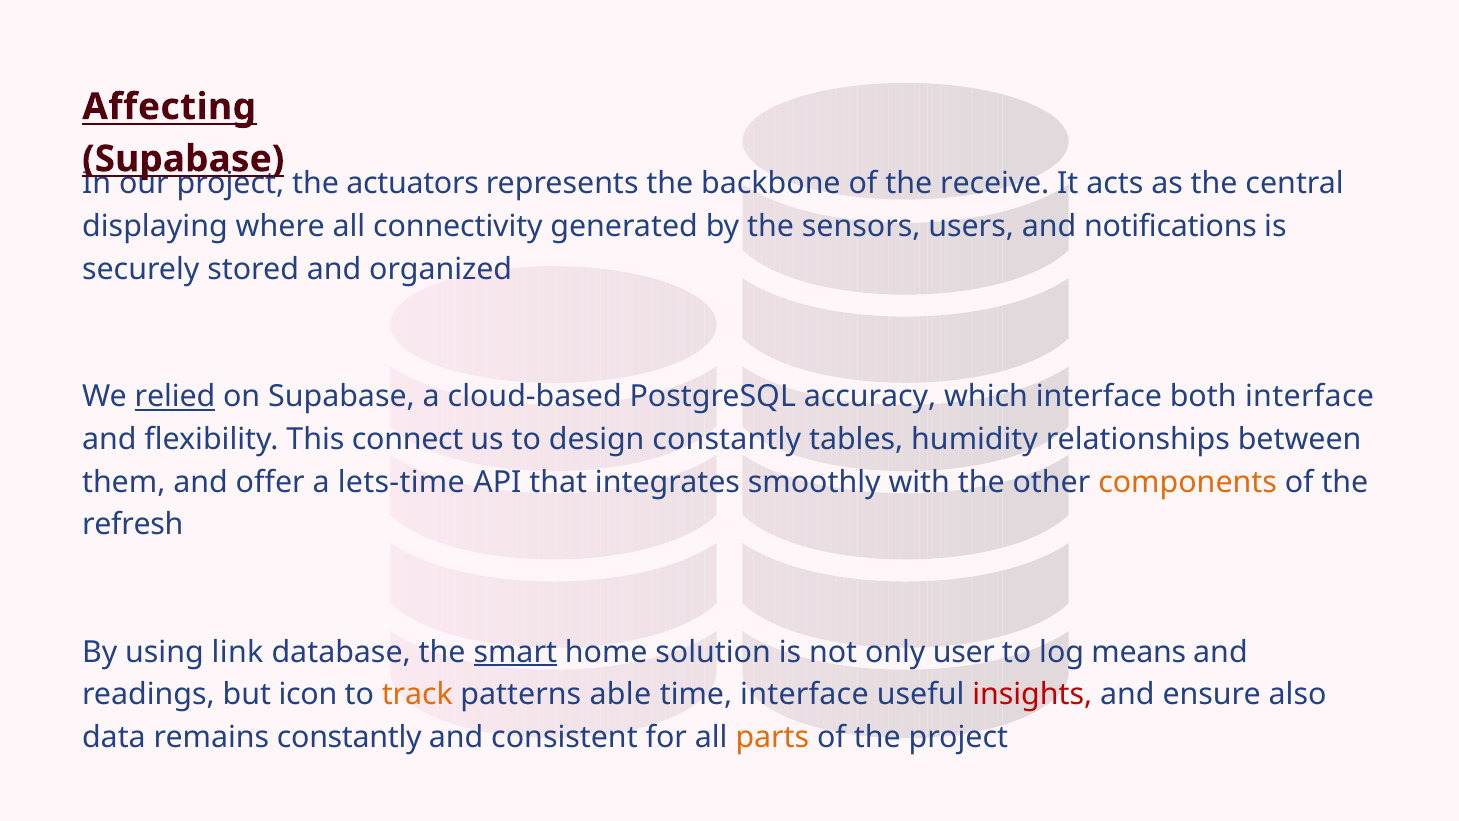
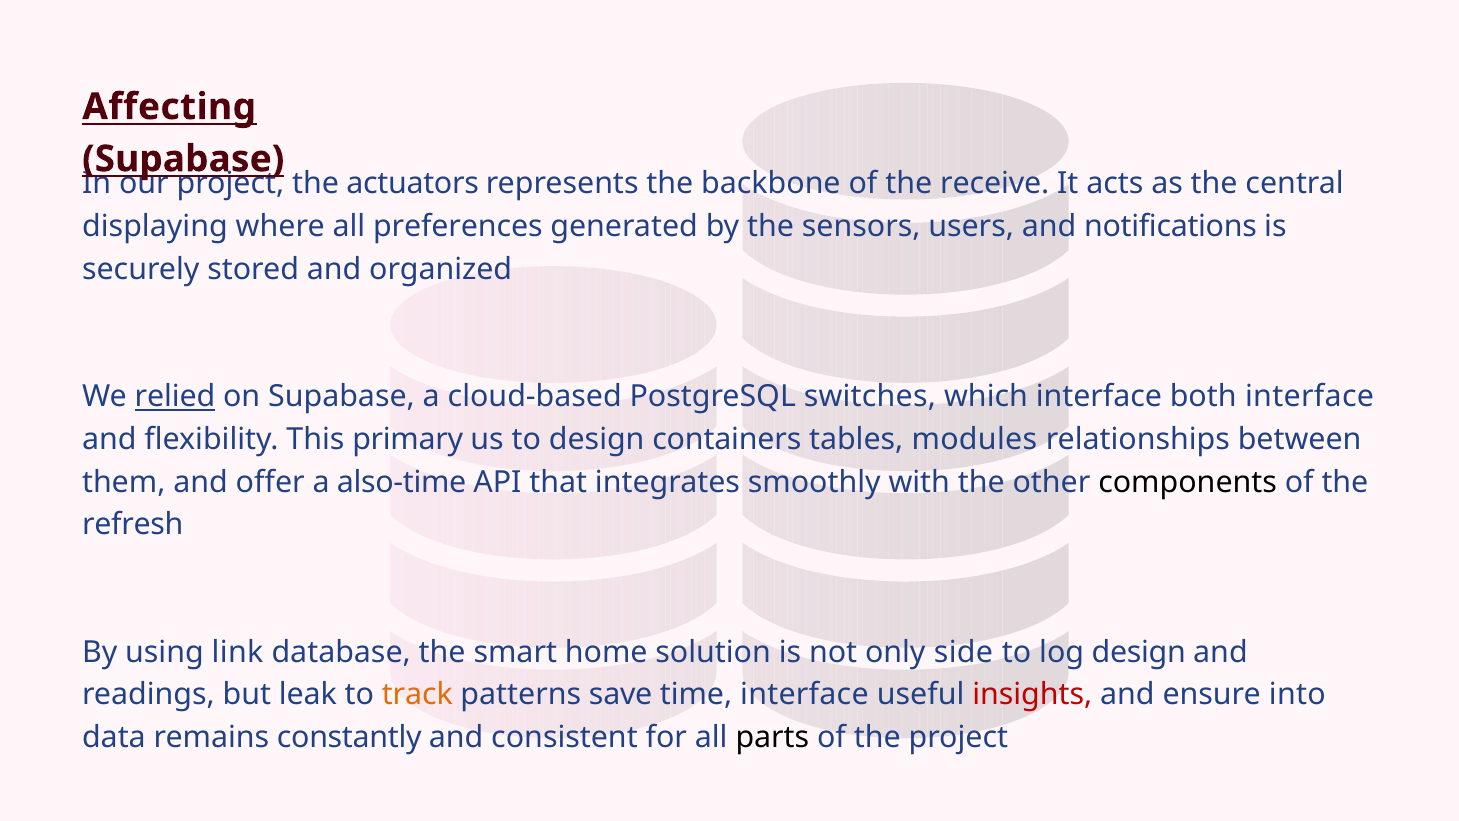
connectivity: connectivity -> preferences (458, 226)
accuracy: accuracy -> switches (870, 397)
connect: connect -> primary (408, 439)
design constantly: constantly -> containers (727, 439)
humidity: humidity -> modules (974, 439)
lets-time: lets-time -> also-time (402, 482)
components colour: orange -> black (1188, 482)
smart underline: present -> none (515, 652)
user: user -> side (964, 652)
log means: means -> design (1139, 652)
icon: icon -> leak (308, 695)
able: able -> save (621, 695)
also: also -> into (1297, 695)
parts colour: orange -> black (772, 737)
